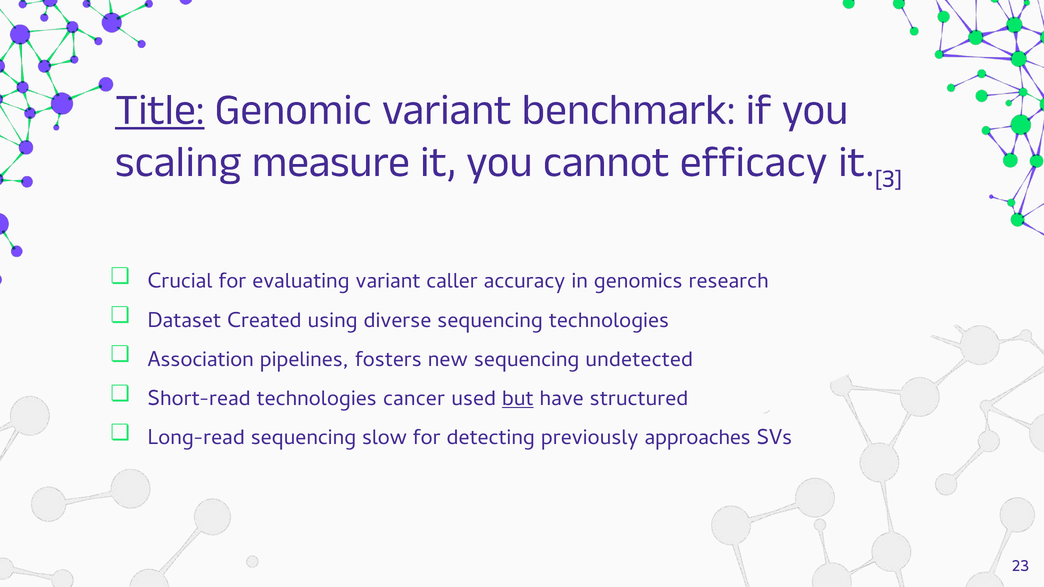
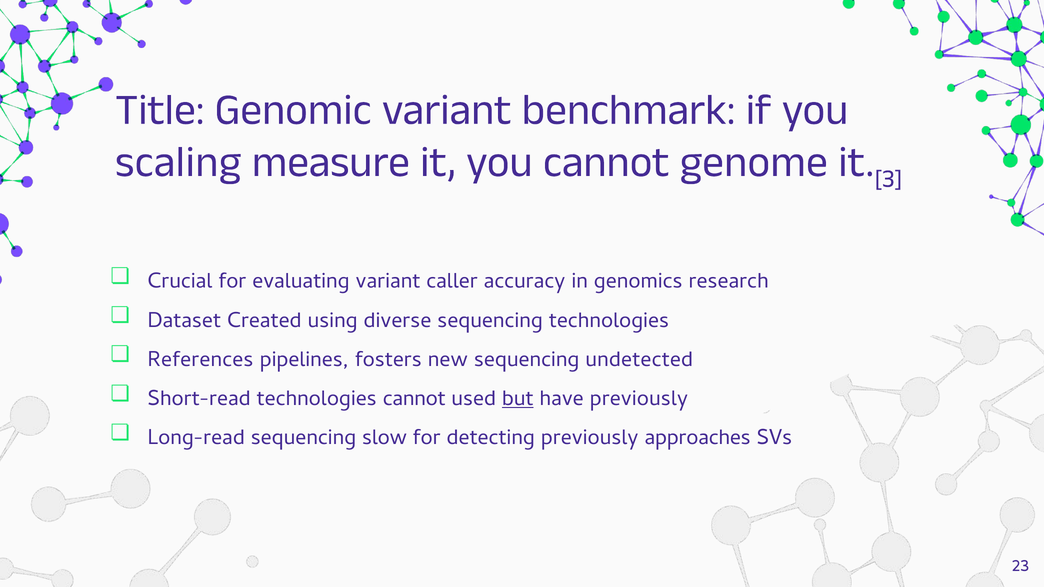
Title underline: present -> none (160, 109)
efficacy: efficacy -> genome (754, 162)
Association: Association -> References (200, 359)
technologies cancer: cancer -> cannot (414, 398)
have structured: structured -> previously (639, 398)
